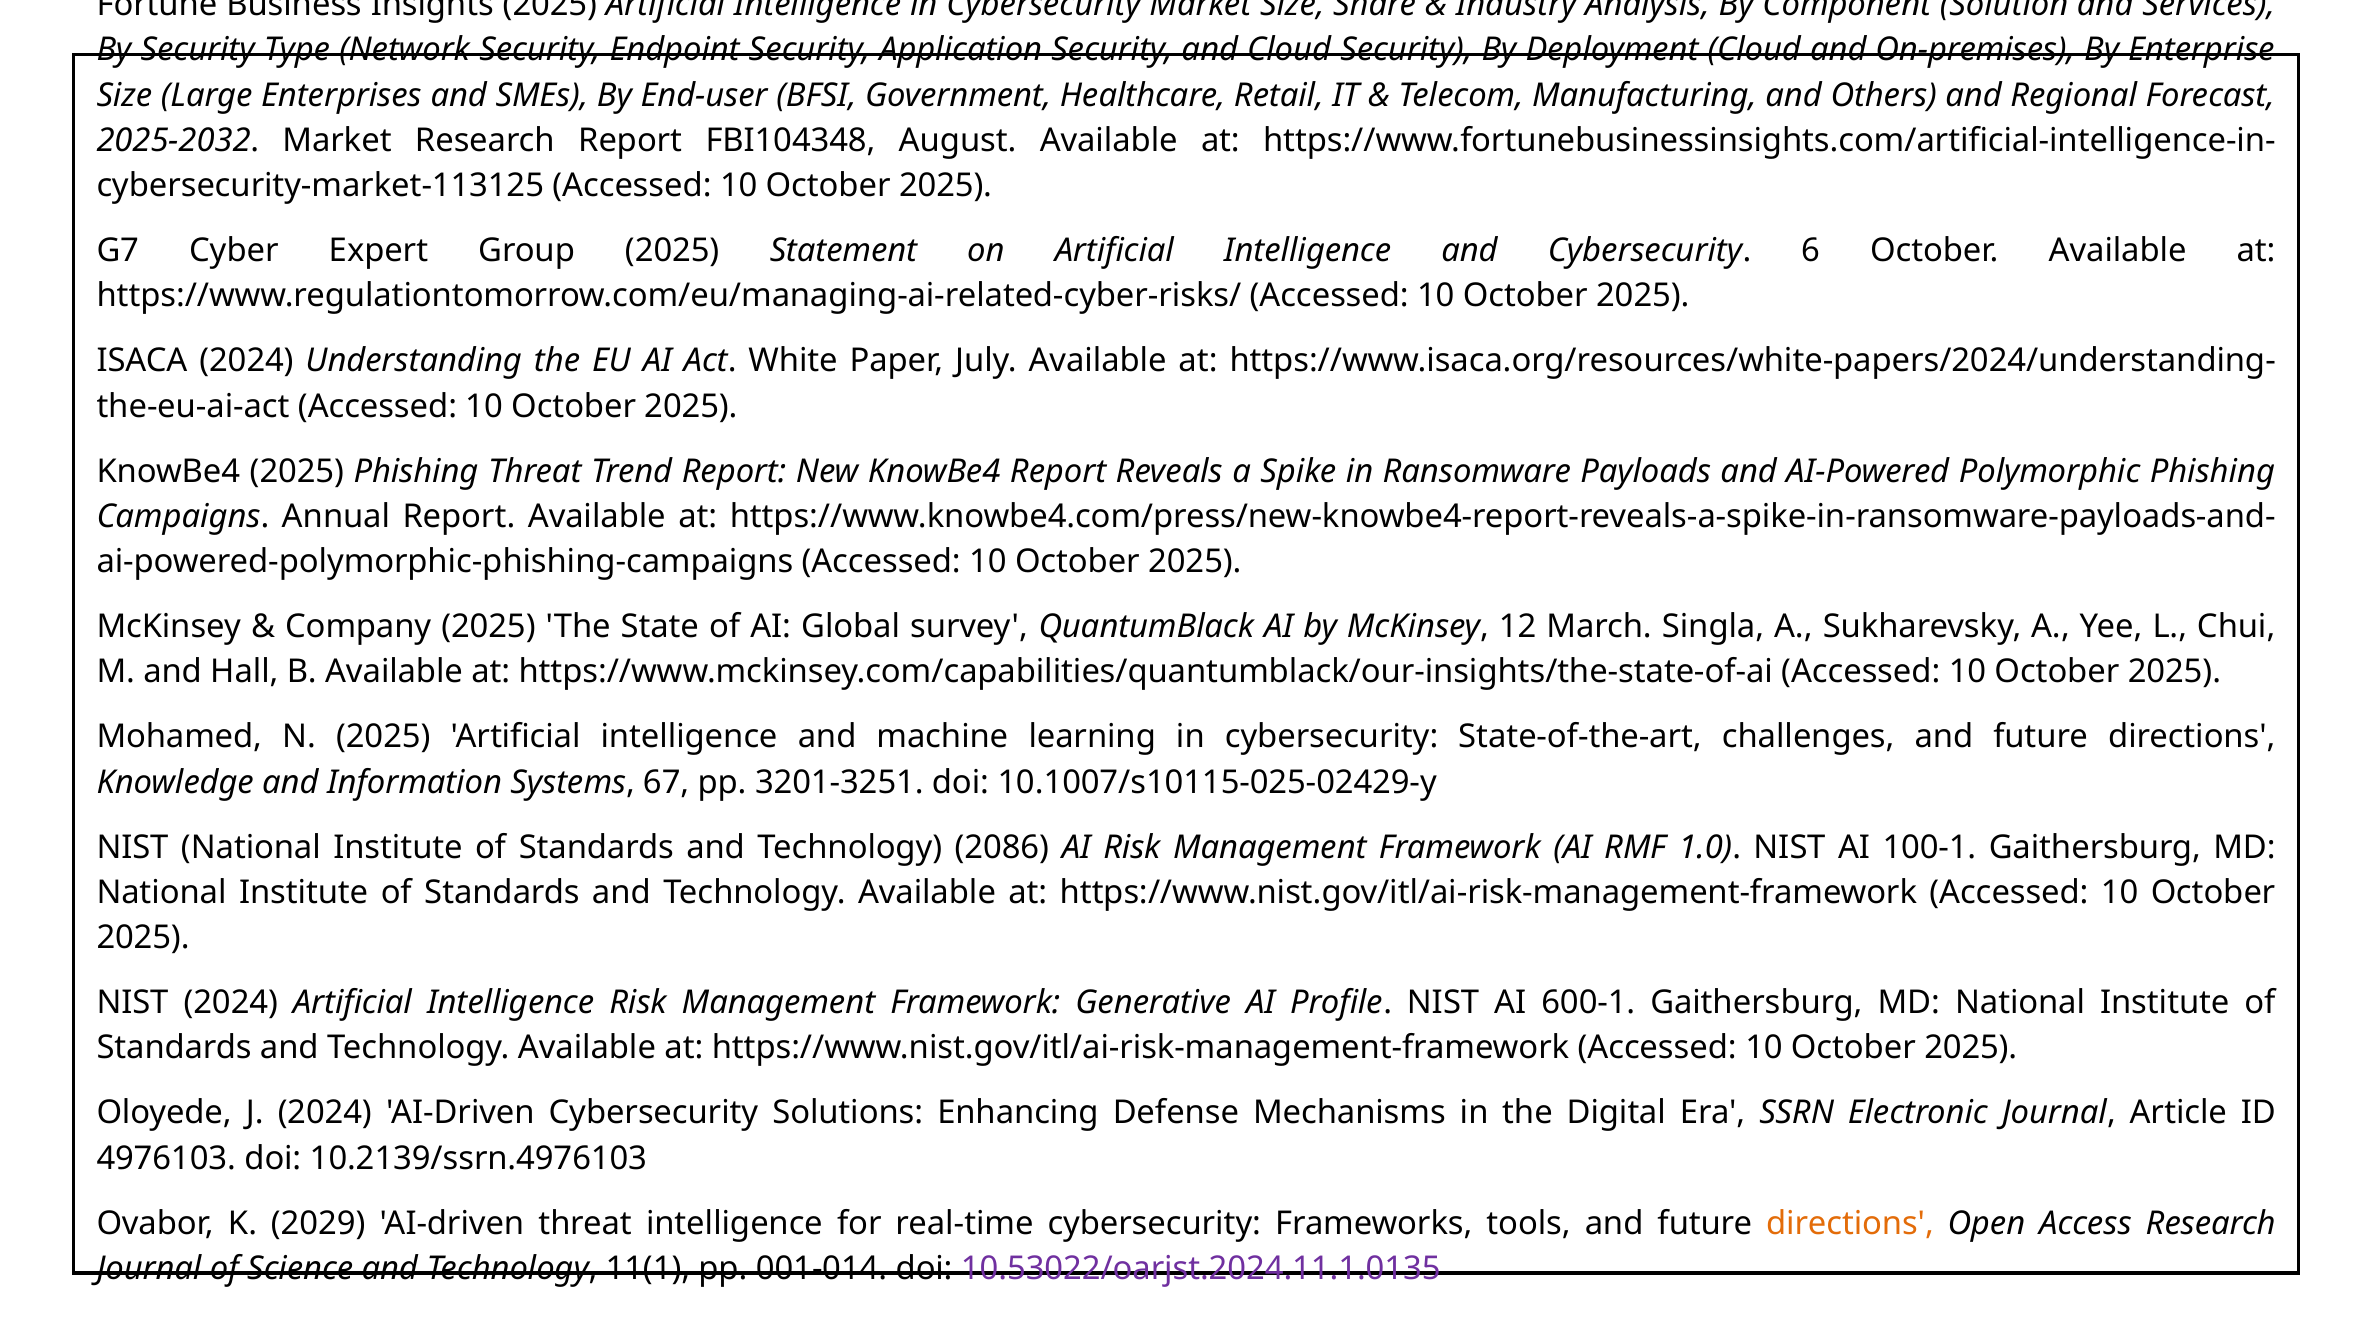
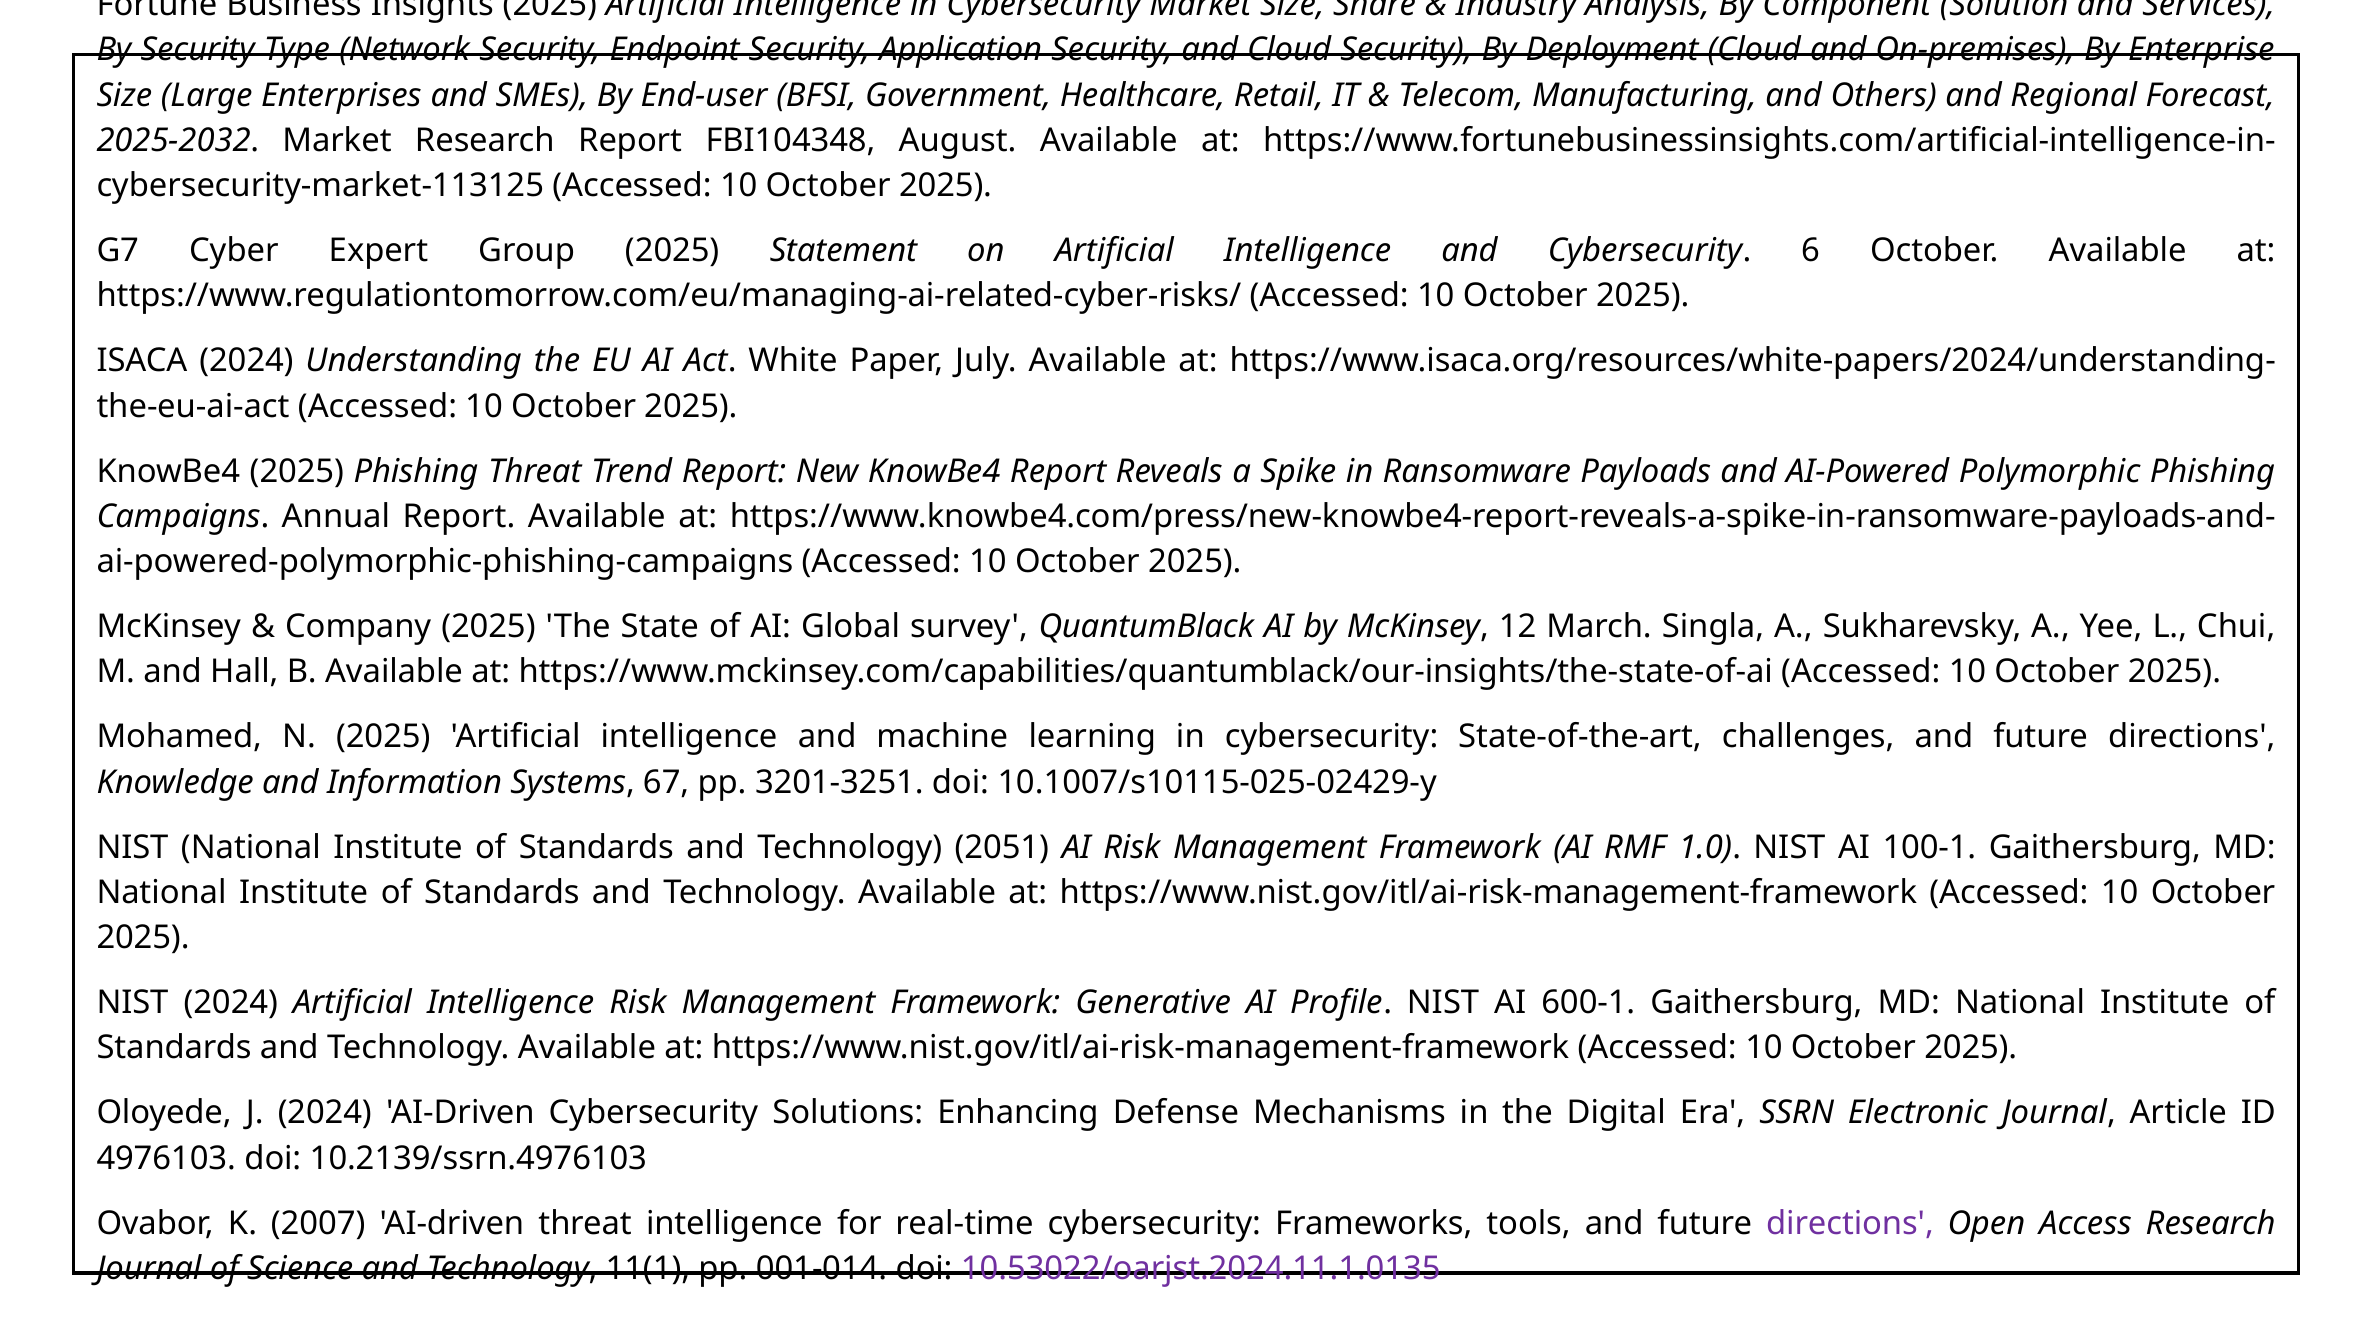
2086: 2086 -> 2051 (1002, 847)
2029: 2029 -> 2007 (318, 1223)
directions colour: orange -> purple (1850, 1223)
